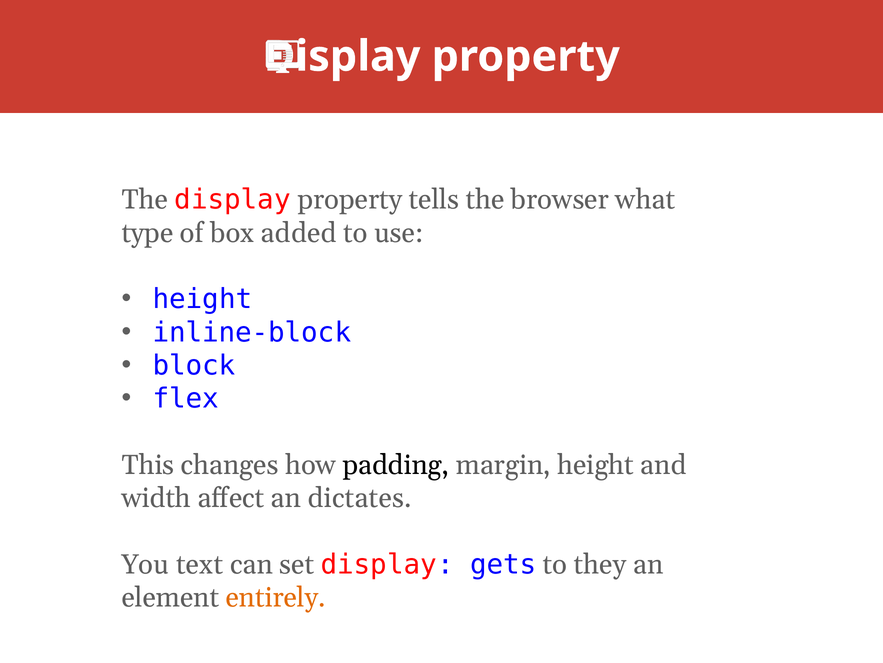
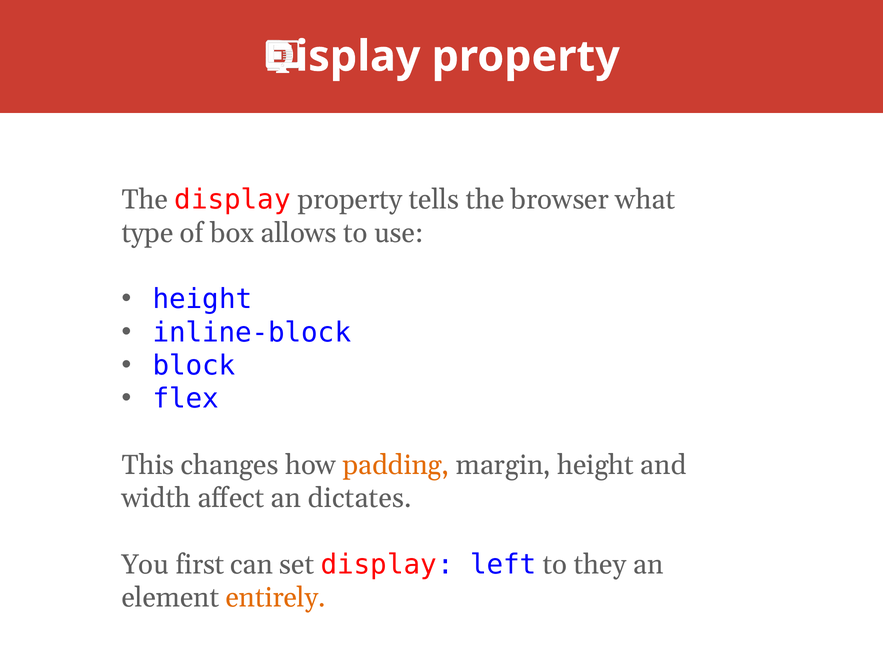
added: added -> allows (299, 233)
padding colour: black -> orange (396, 465)
text: text -> first (200, 564)
gets: gets -> left (503, 564)
